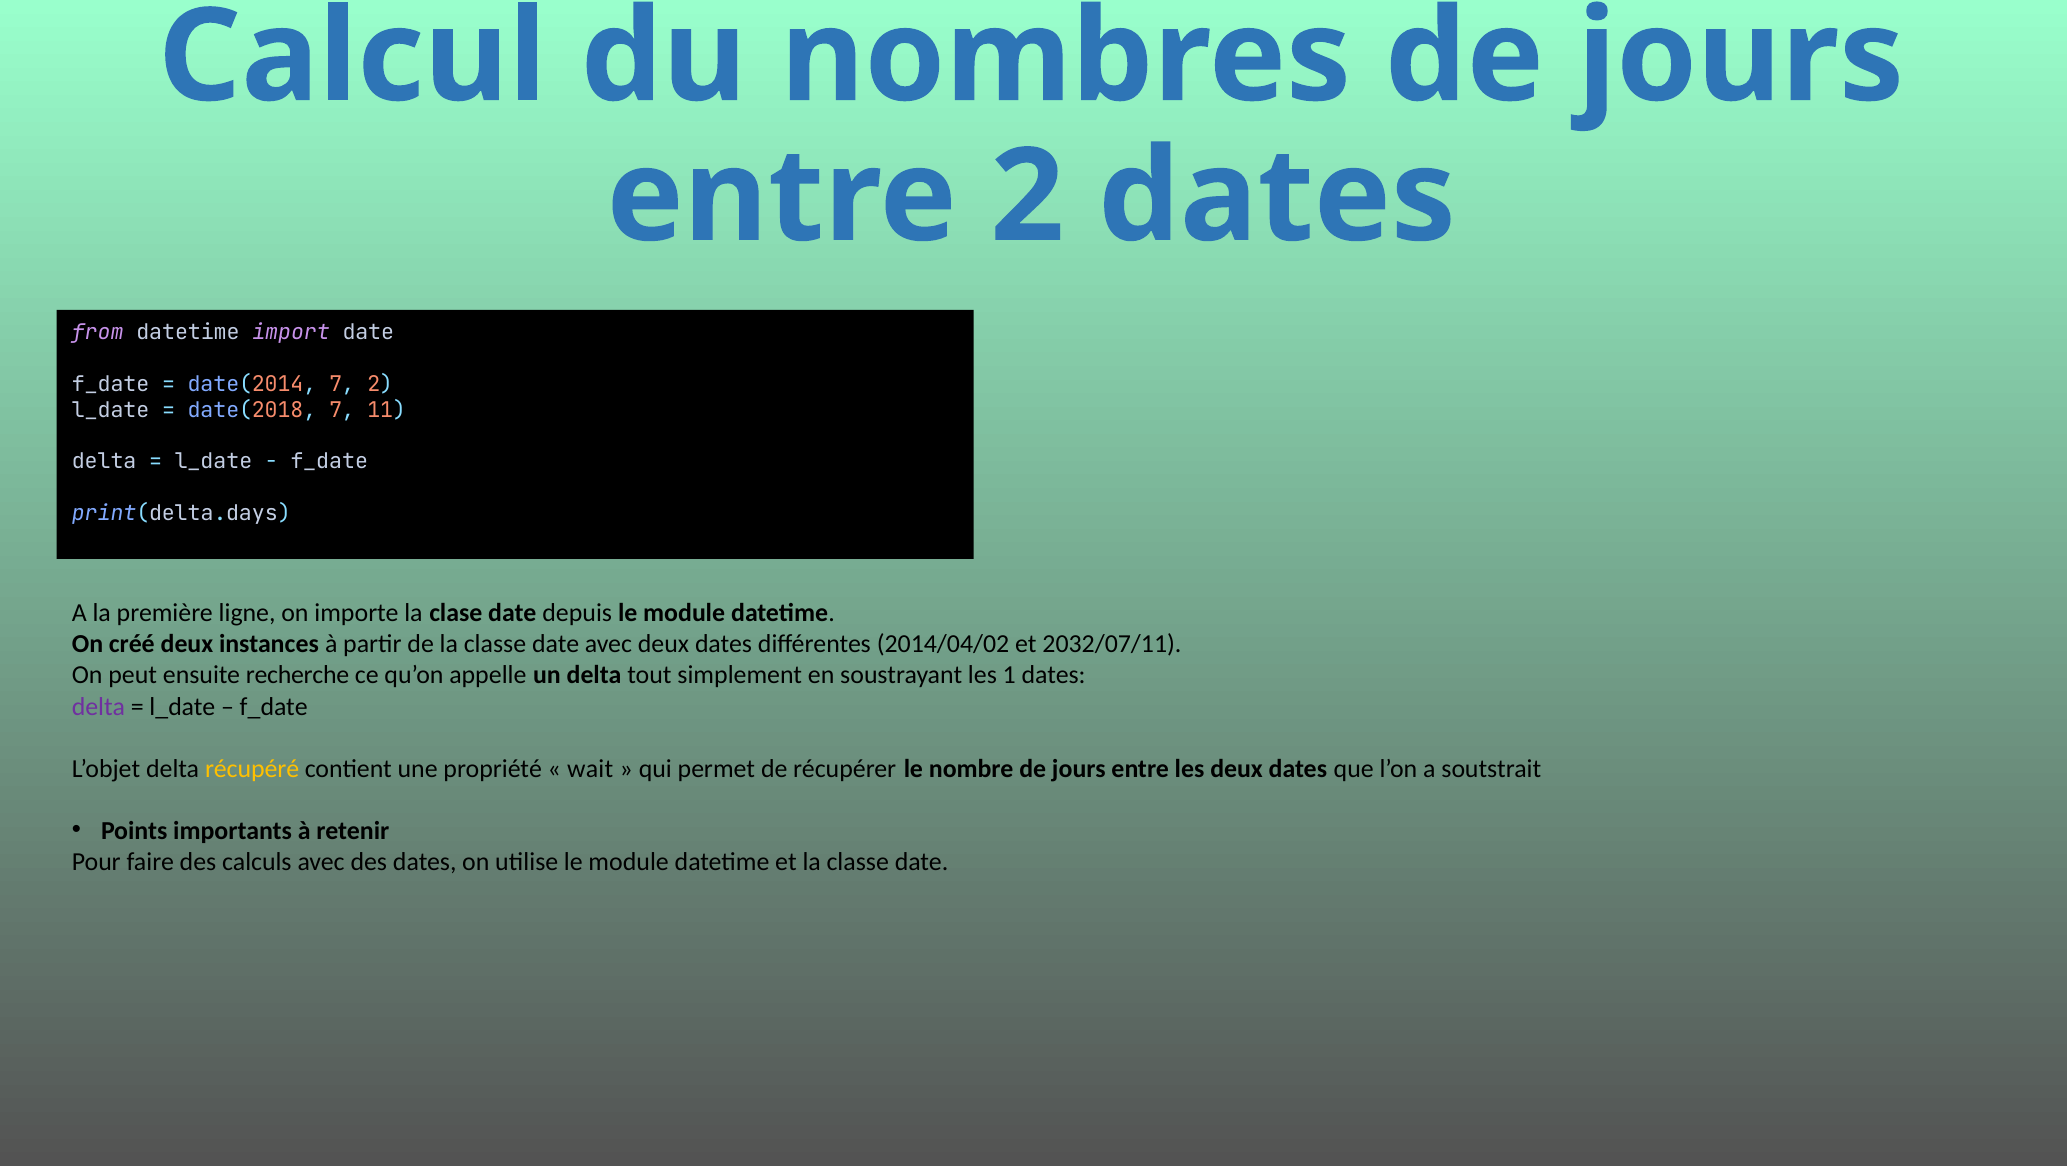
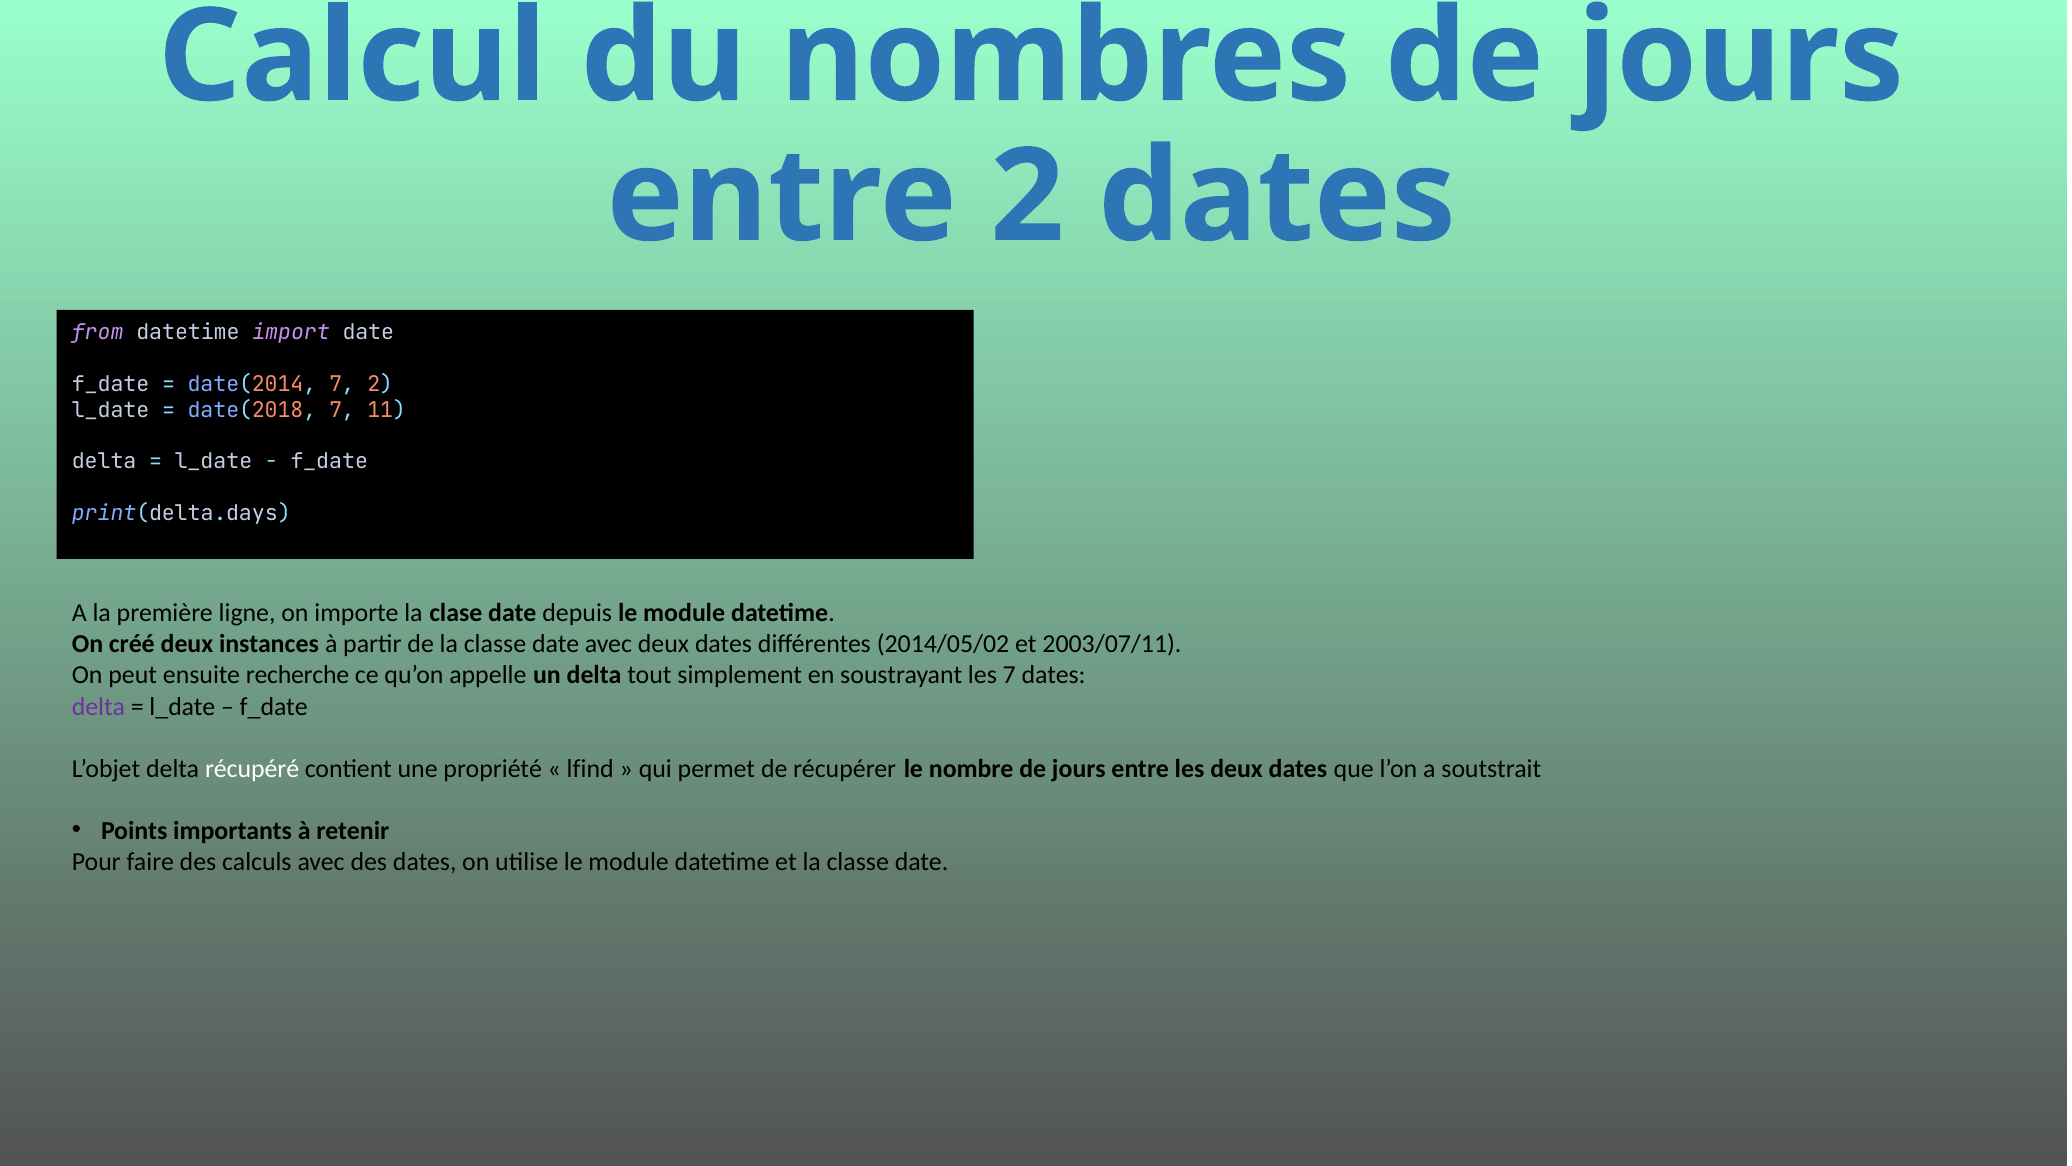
2014/04/02: 2014/04/02 -> 2014/05/02 (943, 644)
2032/07/11: 2032/07/11 -> 2003/07/11 (1112, 644)
les 1: 1 -> 7 (1009, 675)
récupéré colour: yellow -> white (252, 768)
wait: wait -> lfind (590, 768)
